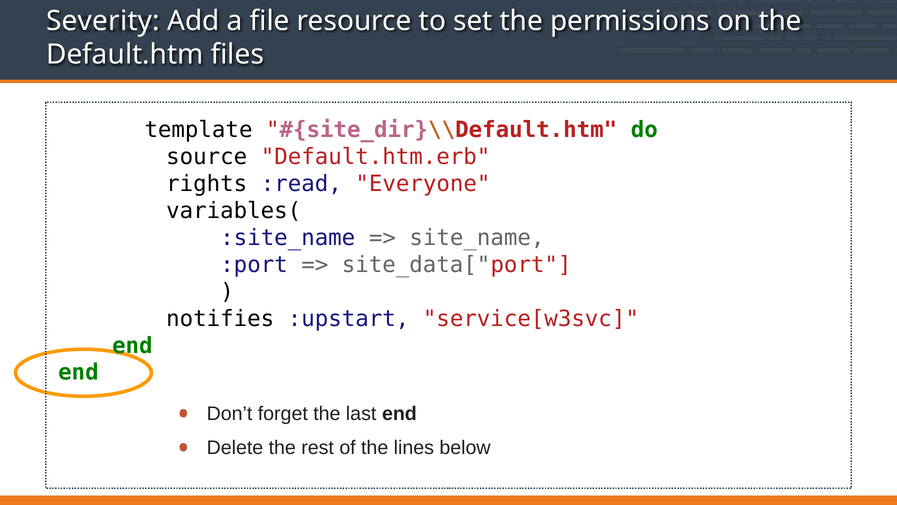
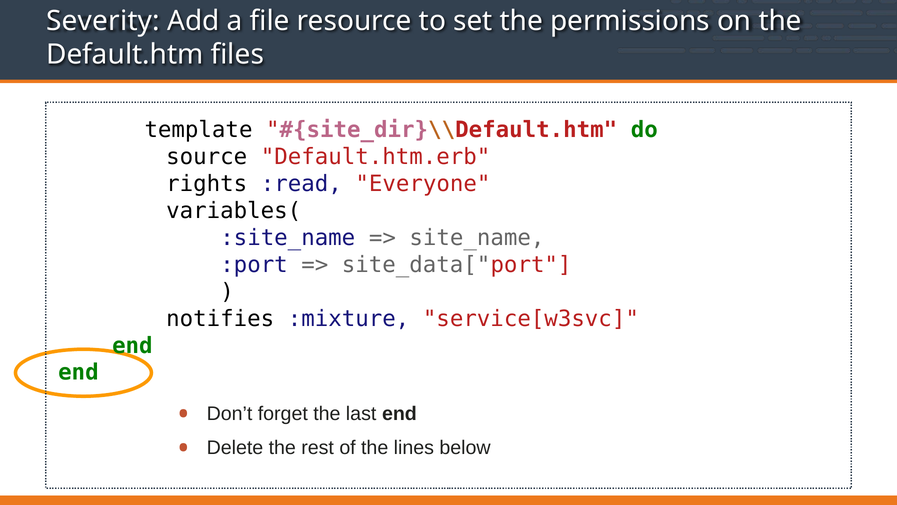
:upstart: :upstart -> :mixture (349, 318)
